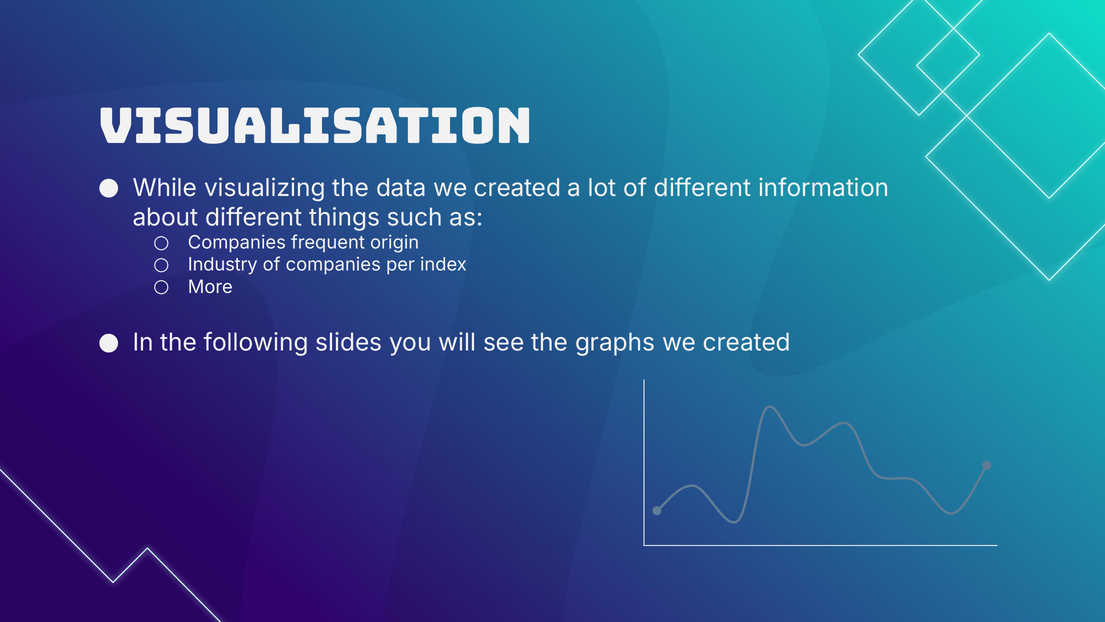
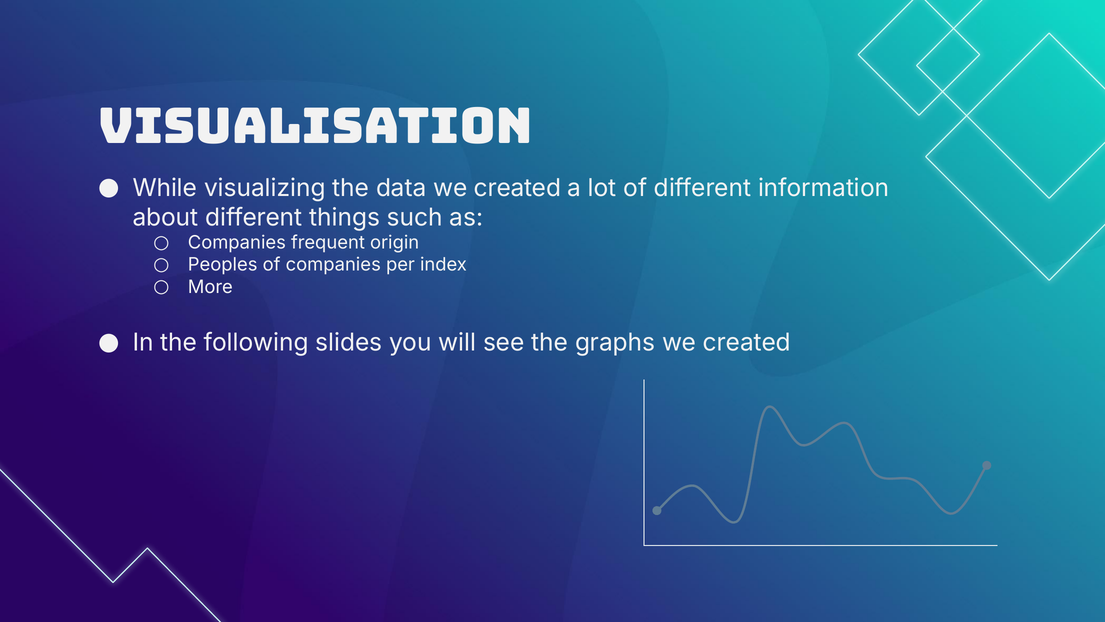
Industry: Industry -> Peoples (223, 265)
